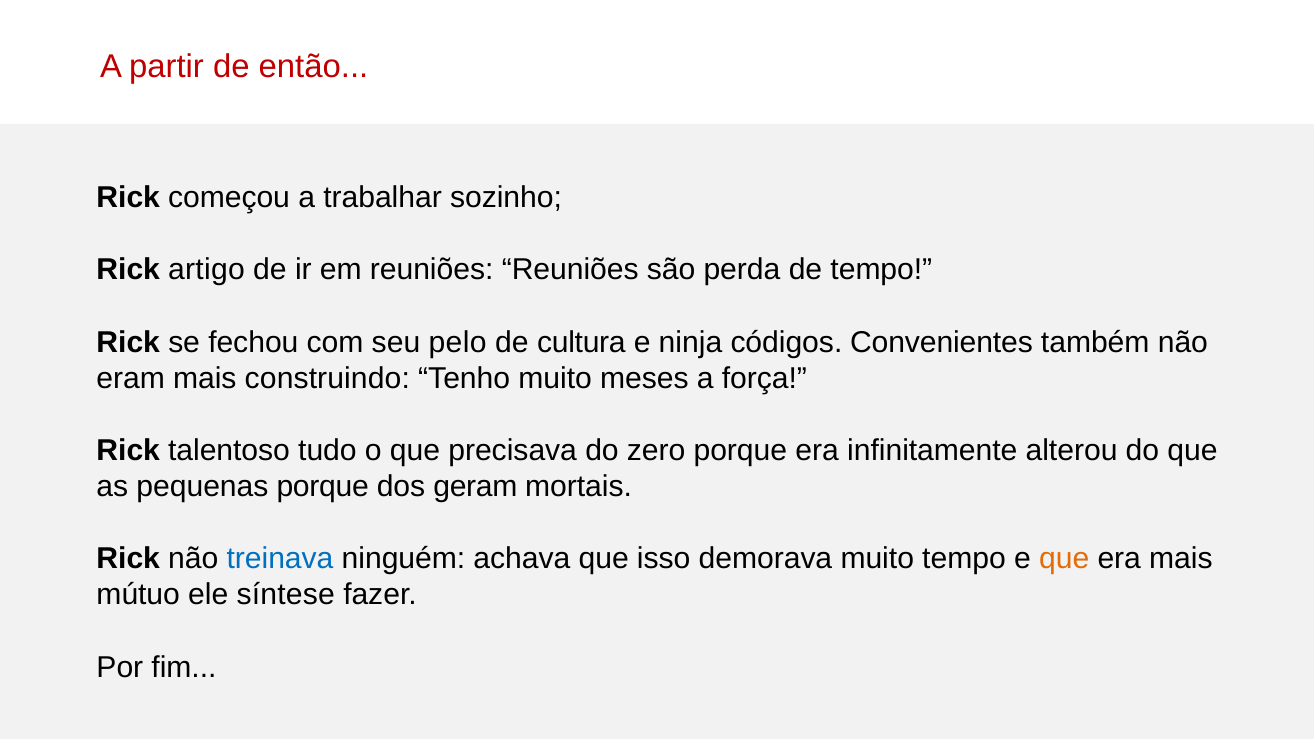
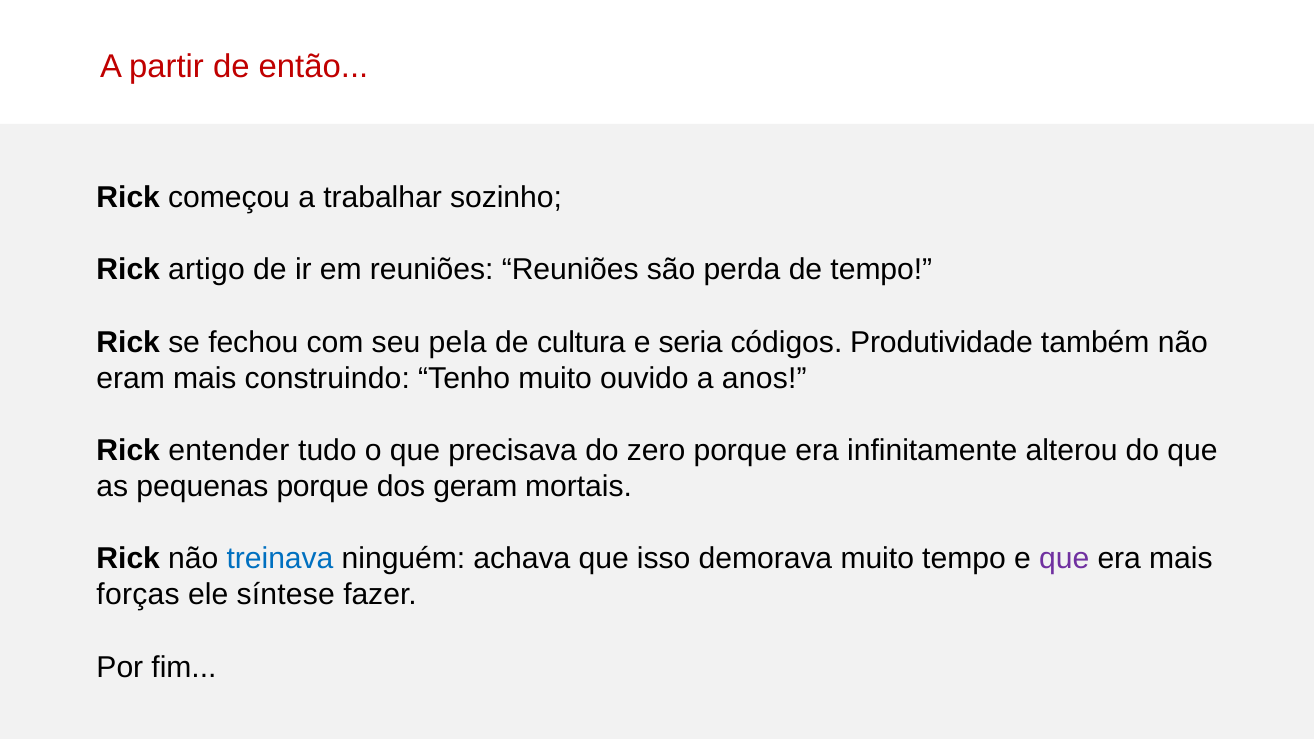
pelo: pelo -> pela (458, 342)
ninja: ninja -> seria (691, 342)
Convenientes: Convenientes -> Produtividade (941, 342)
meses: meses -> ouvido (644, 378)
força: força -> anos (764, 378)
talentoso: talentoso -> entender (229, 451)
que colour: orange -> purple (1064, 559)
mútuo: mútuo -> forças (138, 595)
